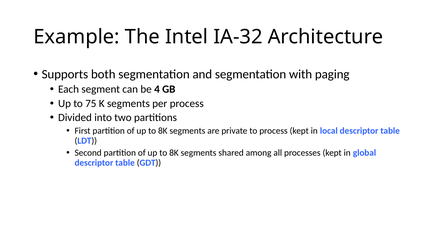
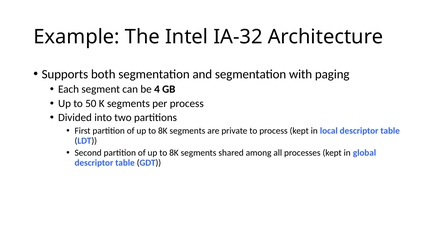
75: 75 -> 50 (91, 103)
